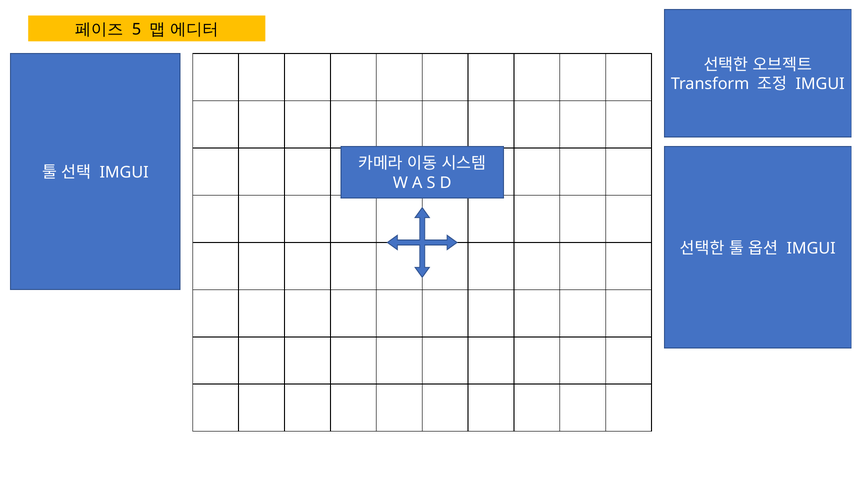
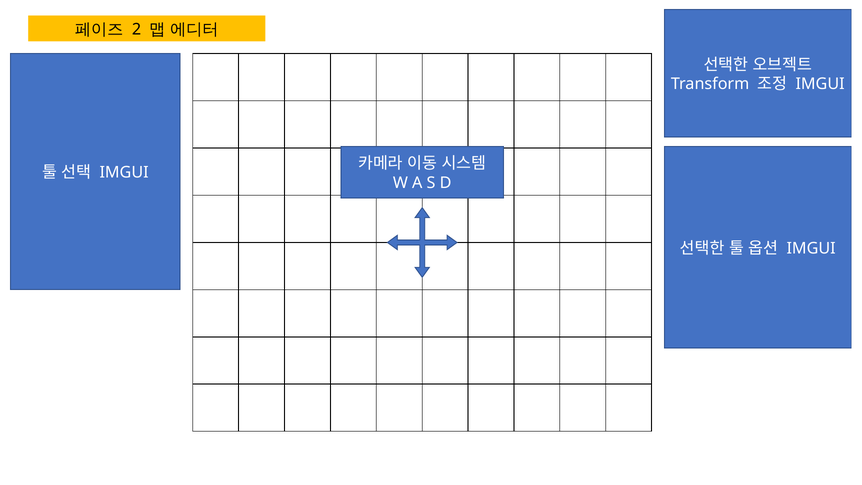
5: 5 -> 2 (137, 30)
